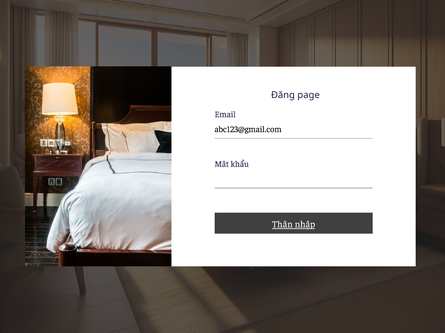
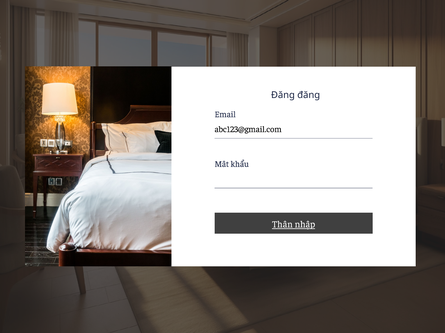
Đăng page: page -> đăng (309, 95)
